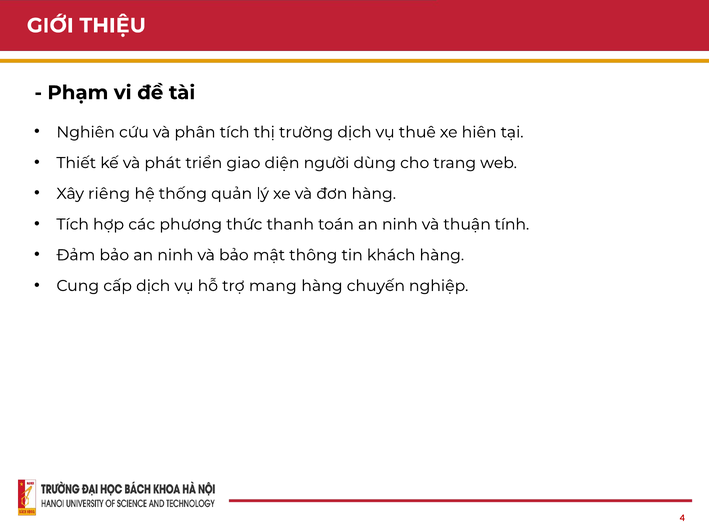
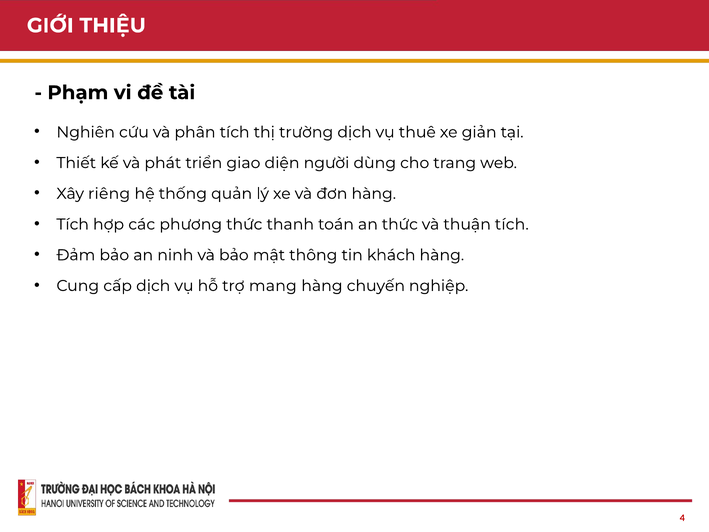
hiên: hiên -> giản (479, 132)
toán an ninh: ninh -> thức (400, 224)
thuận tính: tính -> tích (512, 224)
